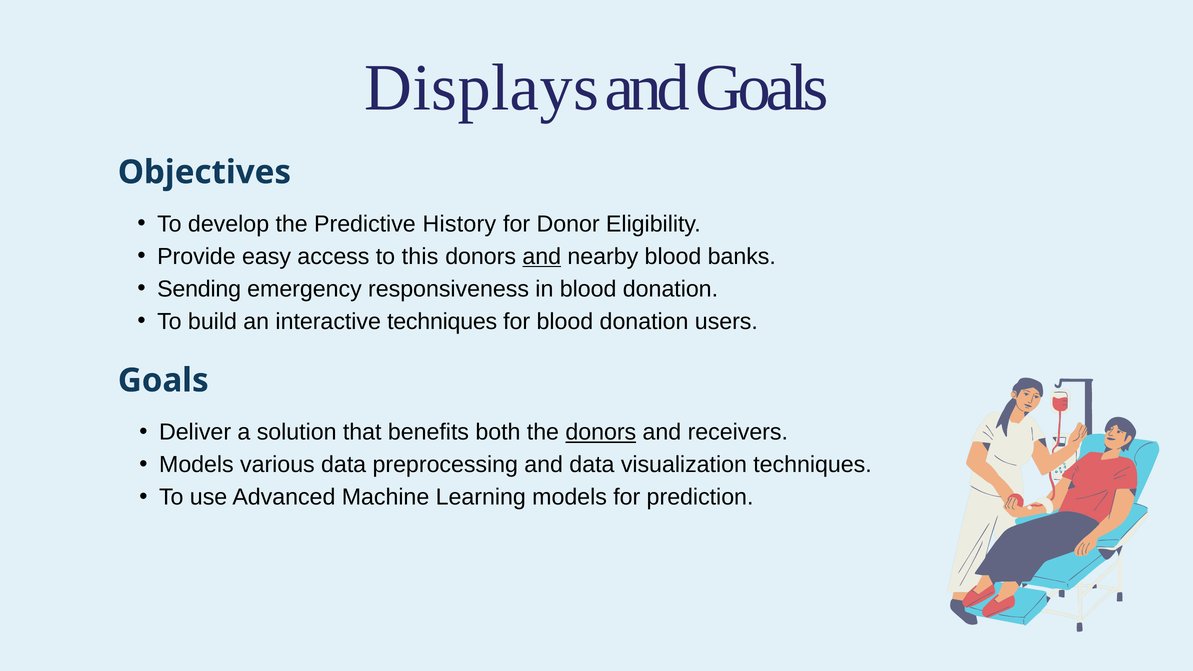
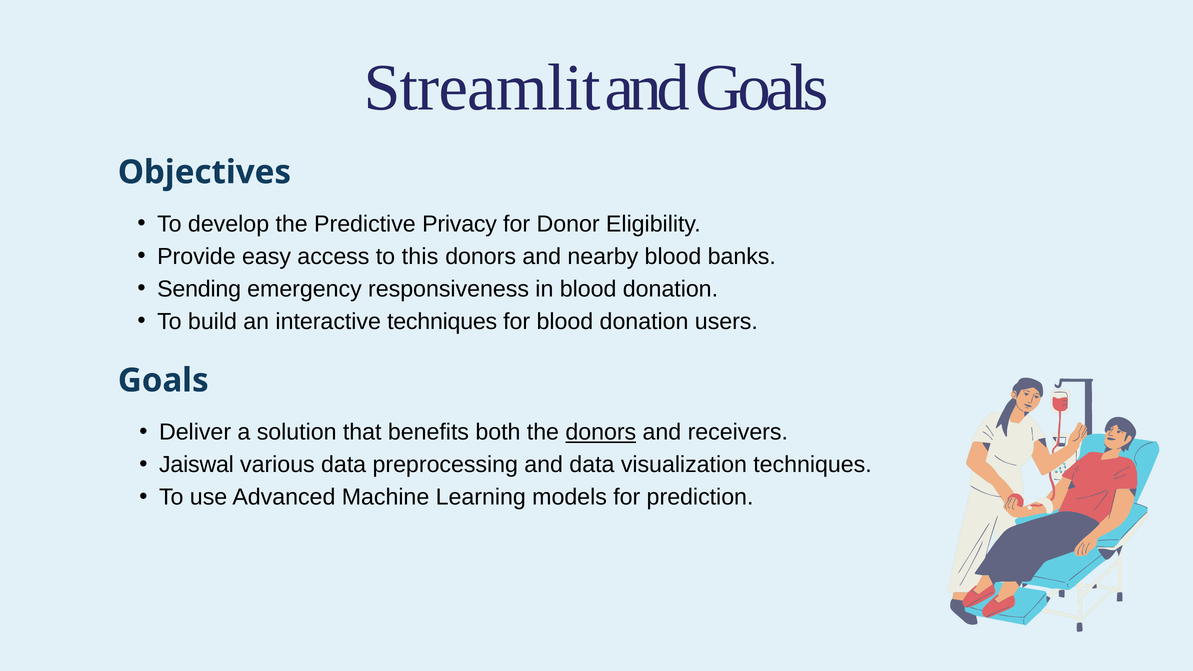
Displays: Displays -> Streamlit (482, 88)
History: History -> Privacy (460, 224)
and underline: present -> none (542, 256)
Models: Models -> Jaiswal (196, 465)
